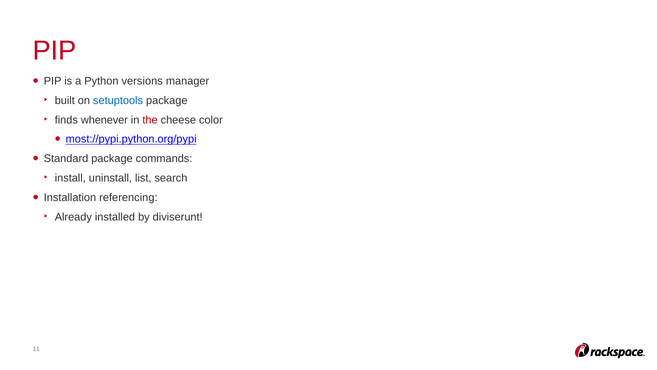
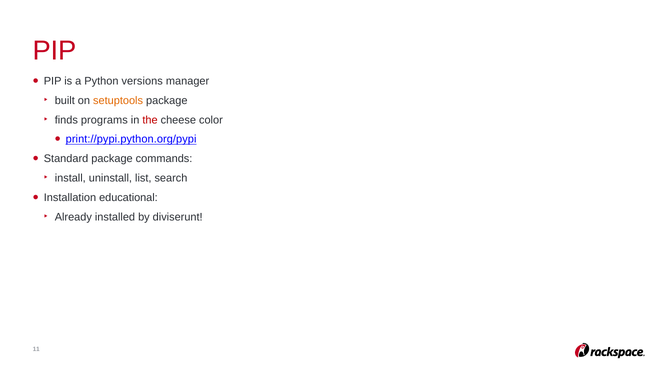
setuptools colour: blue -> orange (118, 100)
whenever: whenever -> programs (104, 120)
most://pypi.python.org/pypi: most://pypi.python.org/pypi -> print://pypi.python.org/pypi (131, 139)
referencing: referencing -> educational (128, 197)
